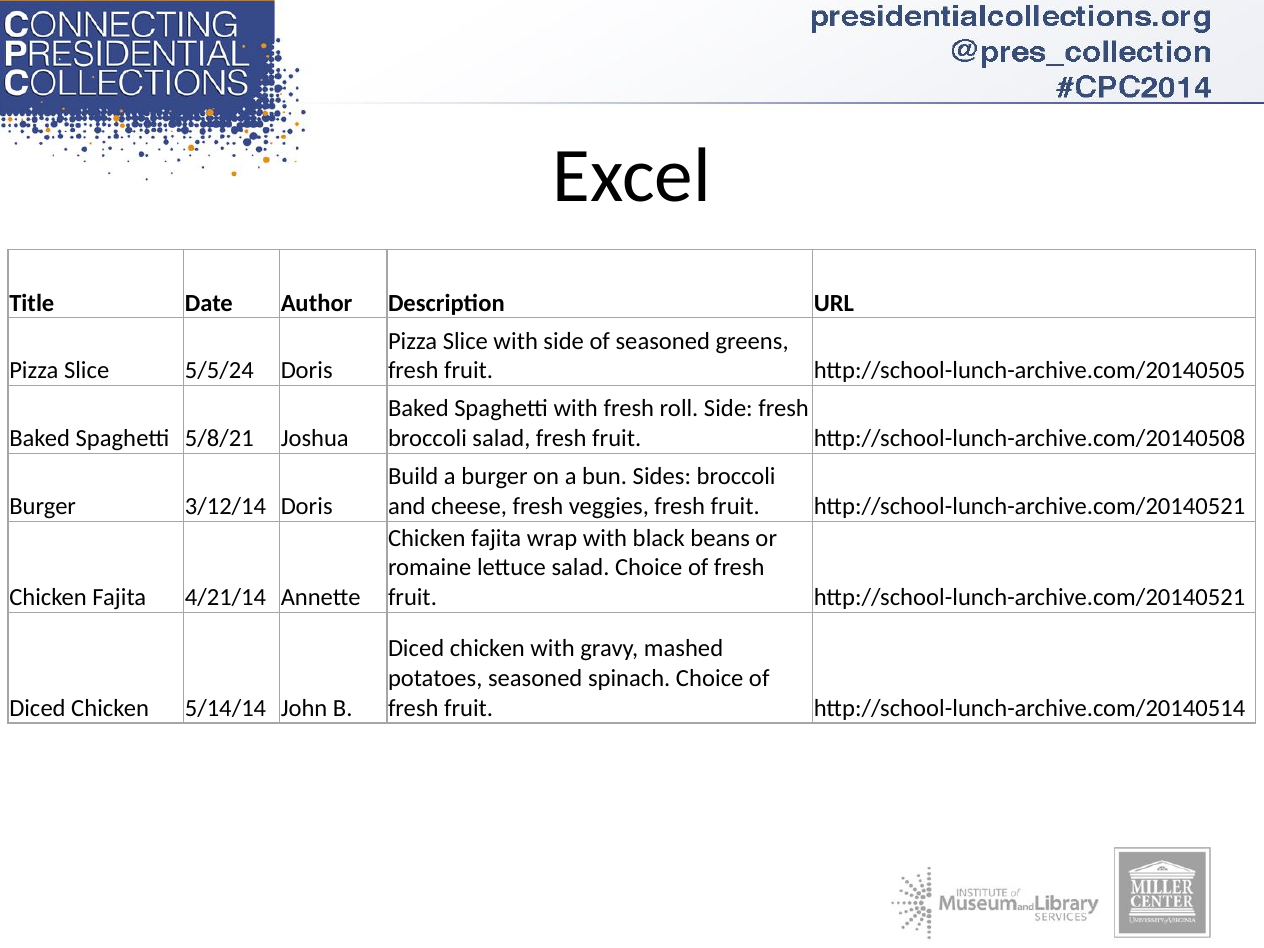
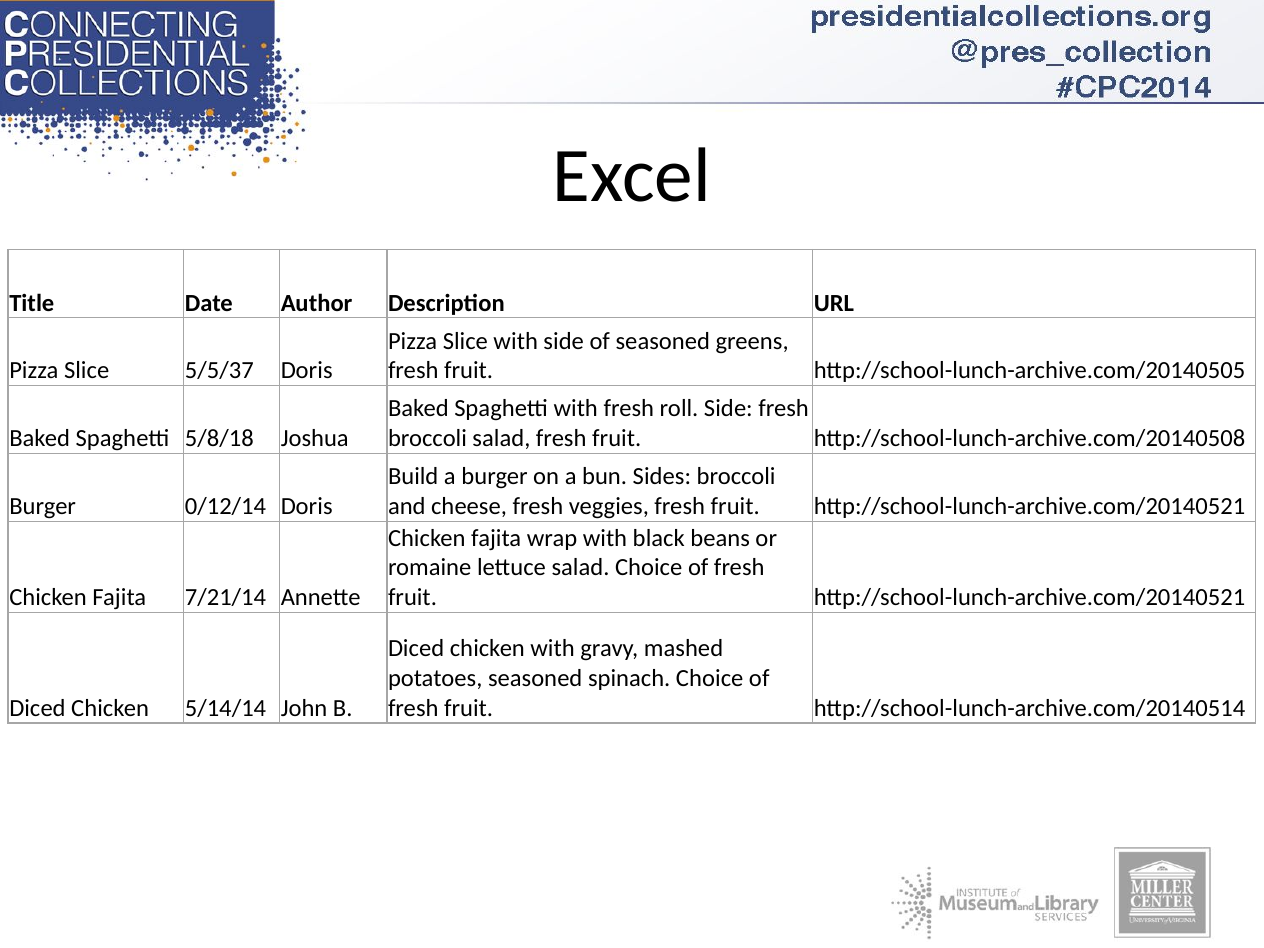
5/5/24: 5/5/24 -> 5/5/37 (219, 371)
5/8/21: 5/8/21 -> 5/8/18 (219, 439)
3/12/14: 3/12/14 -> 0/12/14 (226, 507)
4/21/14: 4/21/14 -> 7/21/14 (226, 598)
